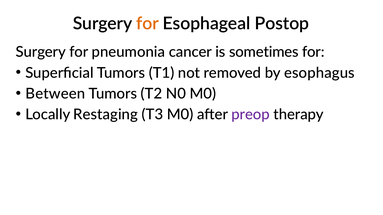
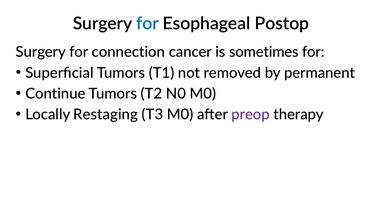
for colour: orange -> blue (148, 24)
pneumonia: pneumonia -> connection (128, 52)
esophagus: esophagus -> permanent (319, 73)
Between: Between -> Continue (55, 94)
